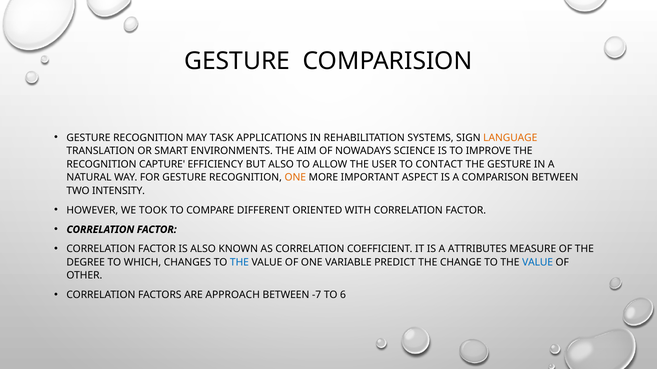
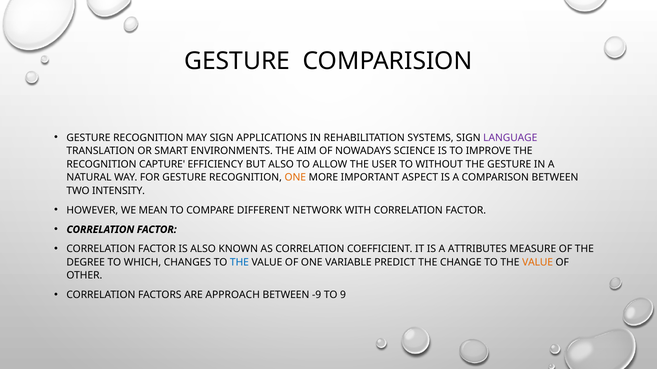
MAY TASK: TASK -> SIGN (222, 138)
LANGUAGE colour: orange -> purple (510, 138)
CONTACT: CONTACT -> WITHOUT (439, 164)
TOOK: TOOK -> MEAN (153, 210)
ORIENTED: ORIENTED -> NETWORK (317, 210)
VALUE colour: blue -> orange (538, 263)
-7: -7 -> -9 (317, 295)
6: 6 -> 9 (343, 295)
